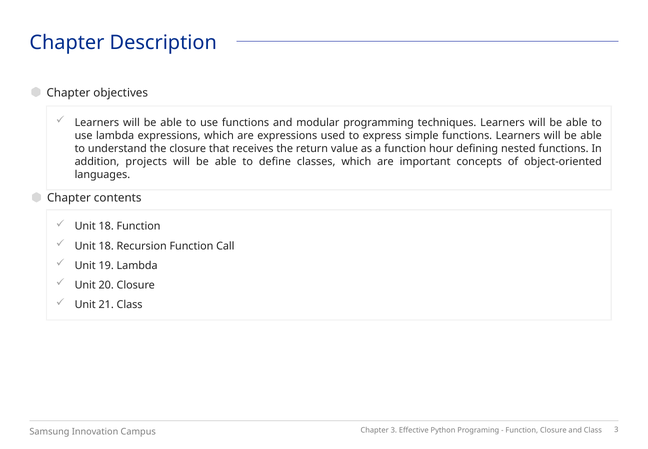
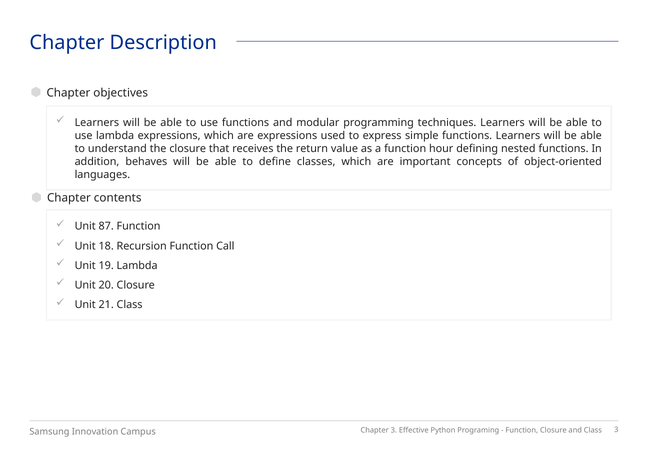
projects: projects -> behaves (146, 161)
18: 18 -> 87 (106, 226)
